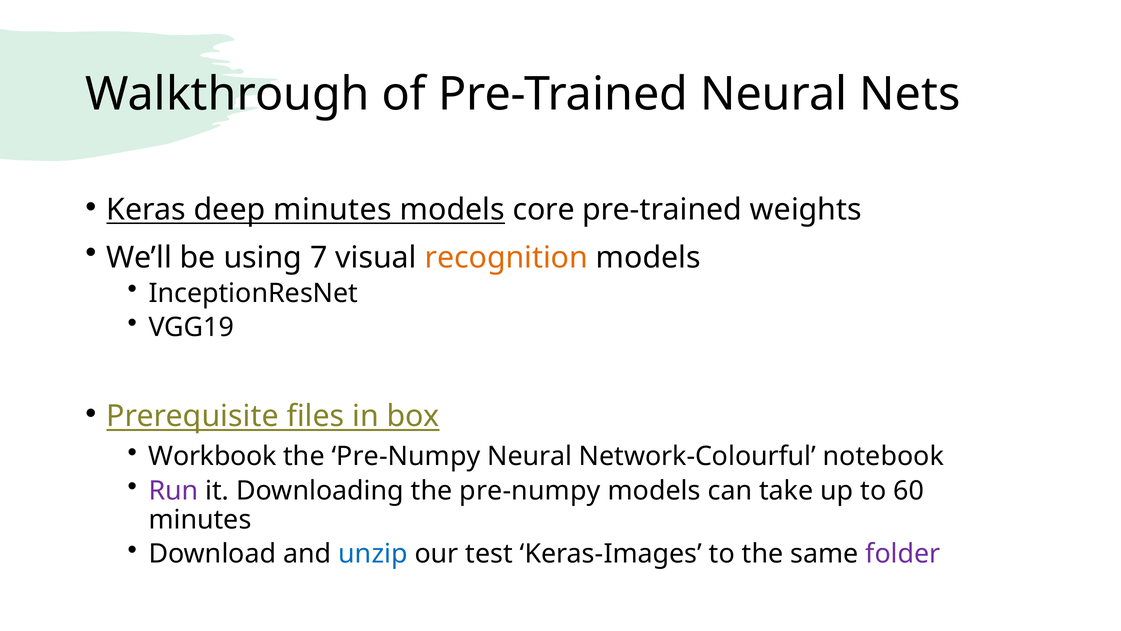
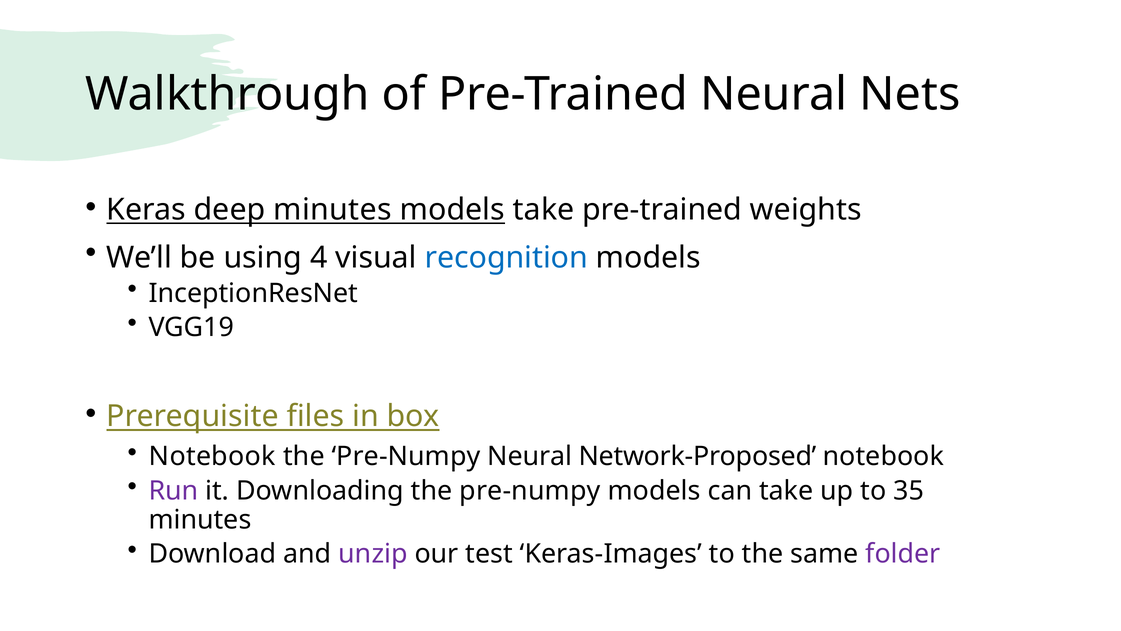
models core: core -> take (544, 210)
7: 7 -> 4 (319, 257)
recognition colour: orange -> blue (506, 257)
Workbook: Workbook -> Notebook (212, 456)
Network-Colourful: Network-Colourful -> Network-Proposed (698, 456)
60: 60 -> 35 (909, 490)
unzip colour: blue -> purple (373, 554)
